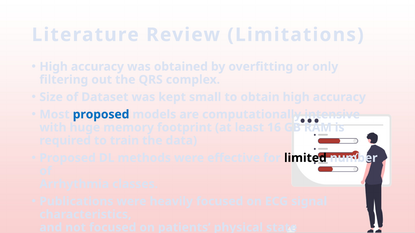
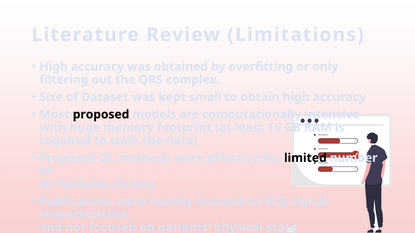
proposed colour: blue -> black (101, 115)
